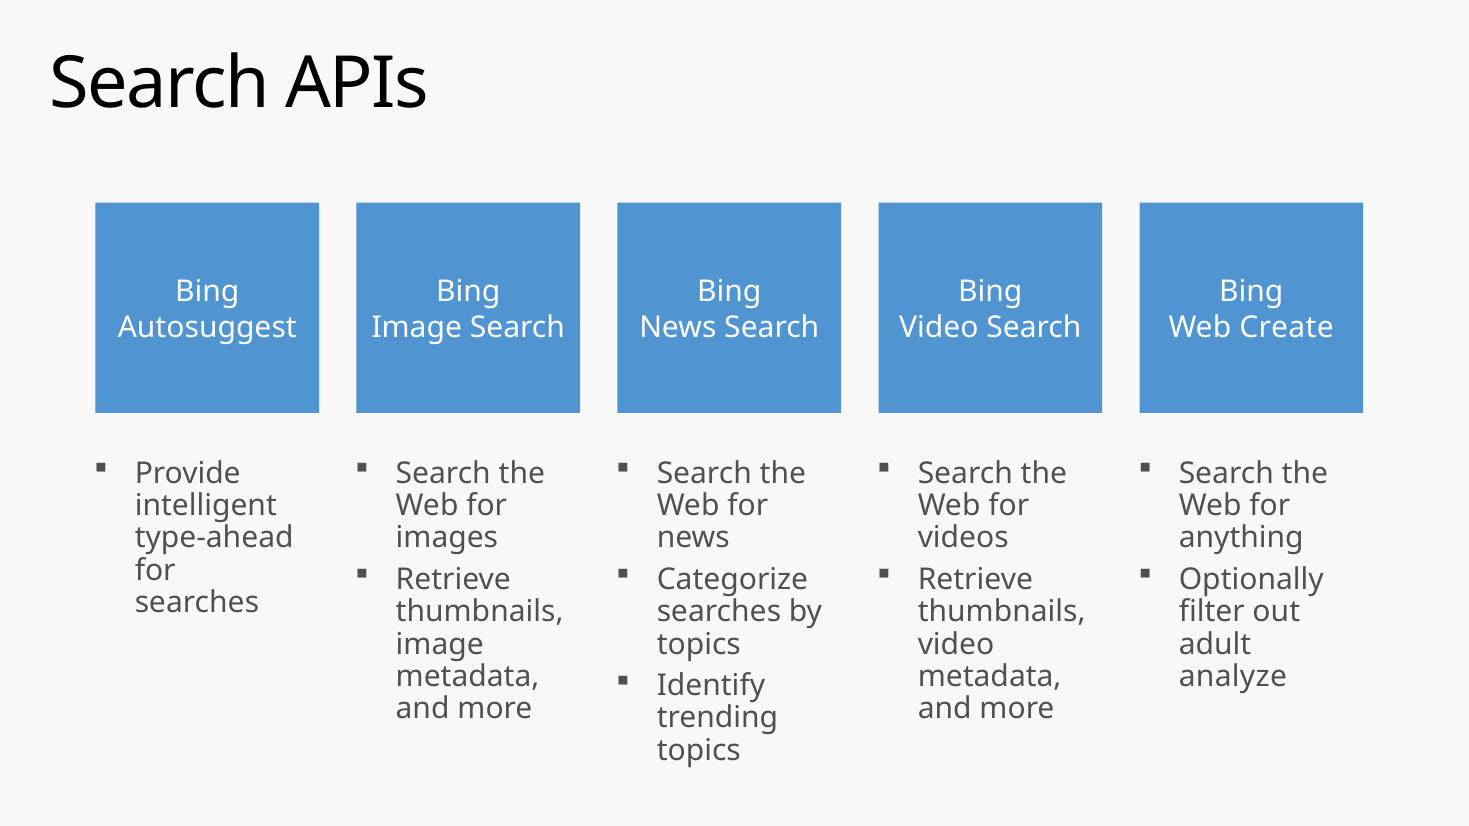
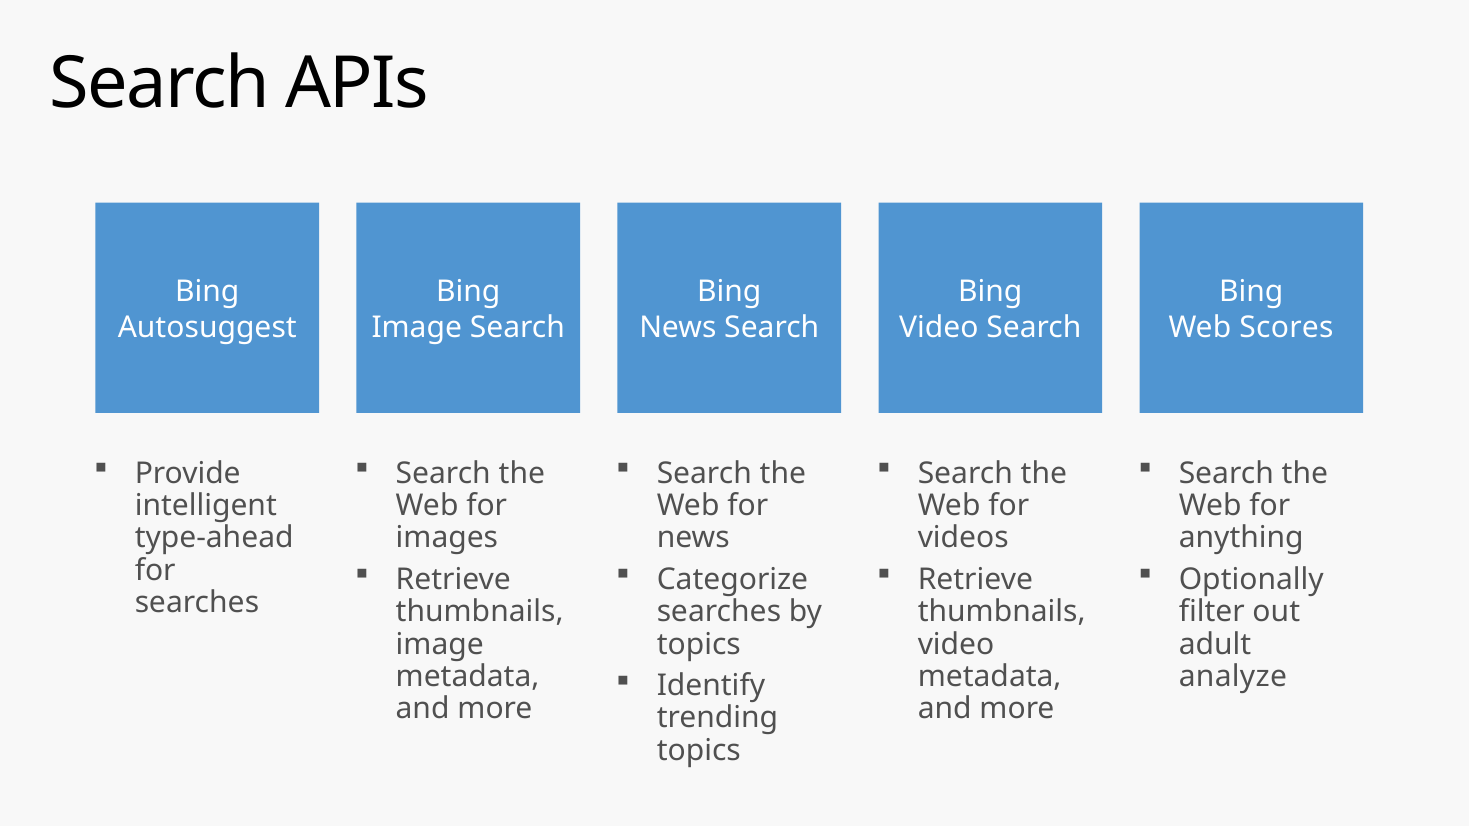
Create: Create -> Scores (1286, 328)
